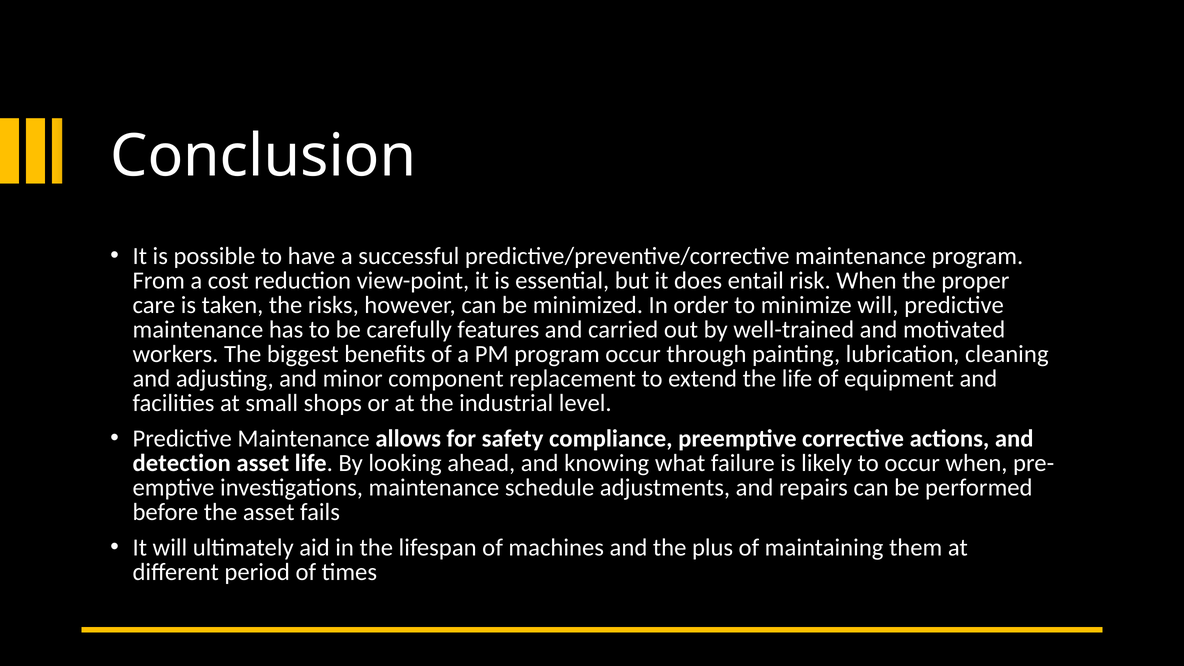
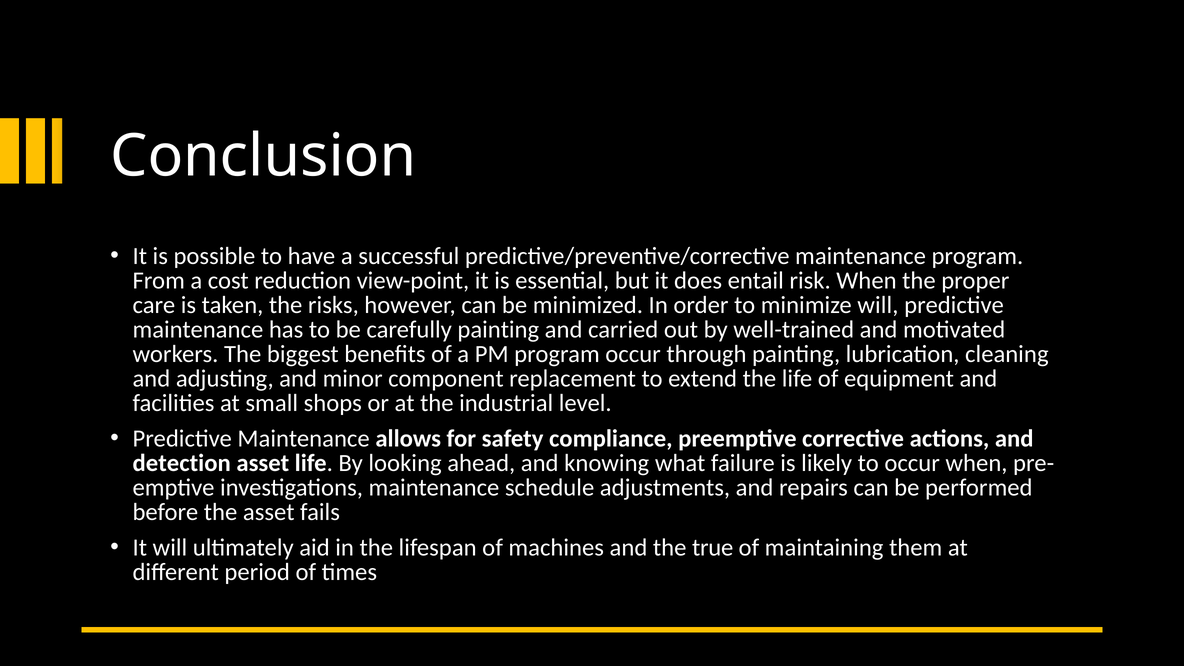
carefully features: features -> painting (498, 330)
plus: plus -> true (713, 548)
